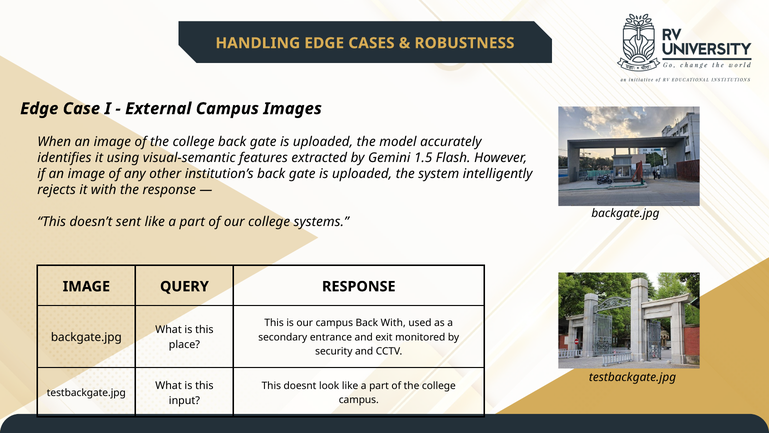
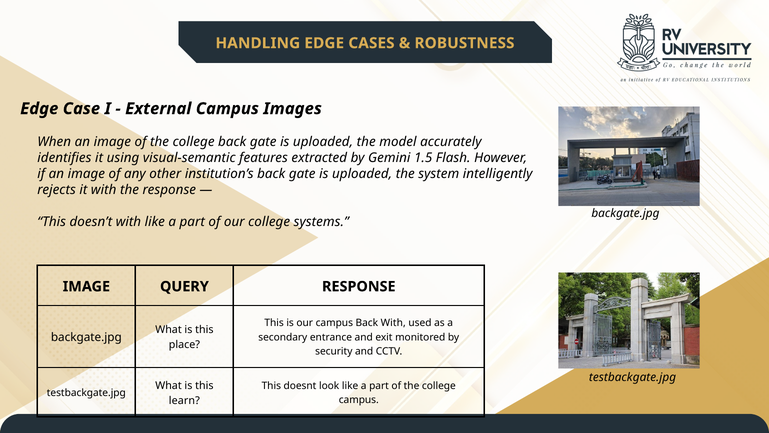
doesn’t sent: sent -> with (128, 222)
input: input -> learn (184, 400)
